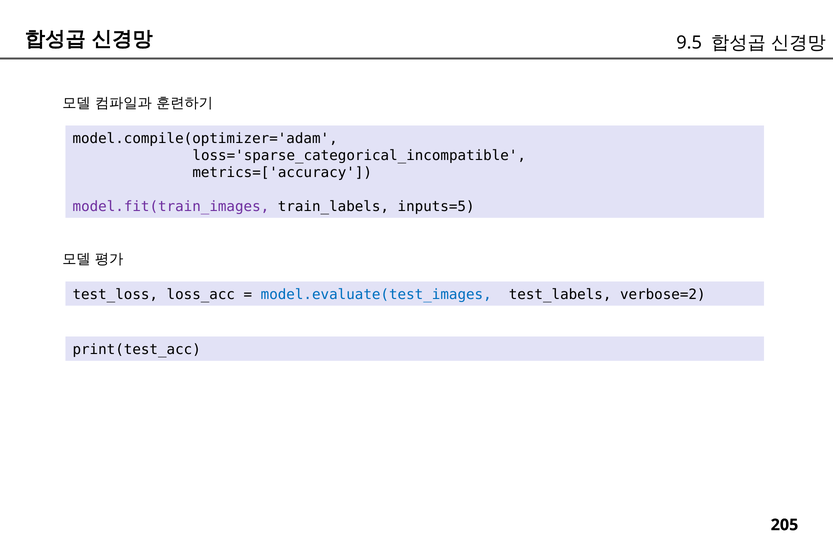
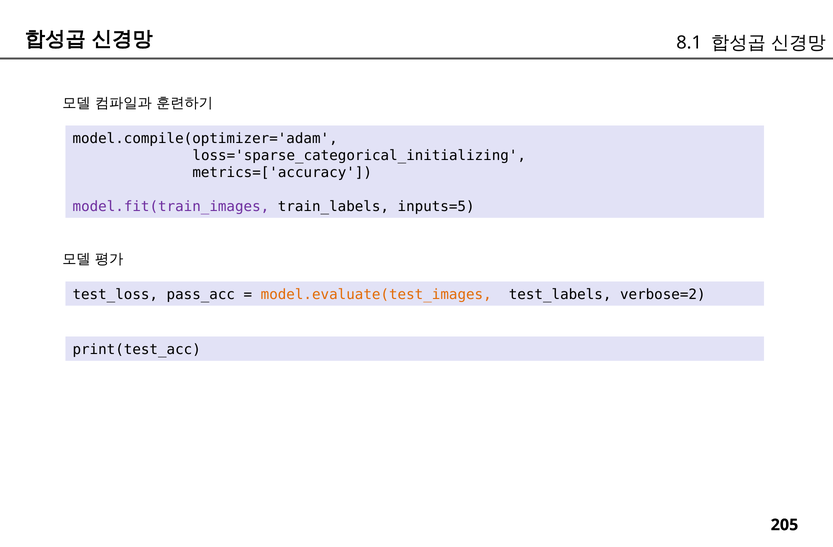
9.5: 9.5 -> 8.1 (689, 43)
loss='sparse_categorical_incompatible: loss='sparse_categorical_incompatible -> loss='sparse_categorical_initializing (359, 156)
loss_acc: loss_acc -> pass_acc (201, 295)
model.evaluate(test_images colour: blue -> orange (376, 295)
